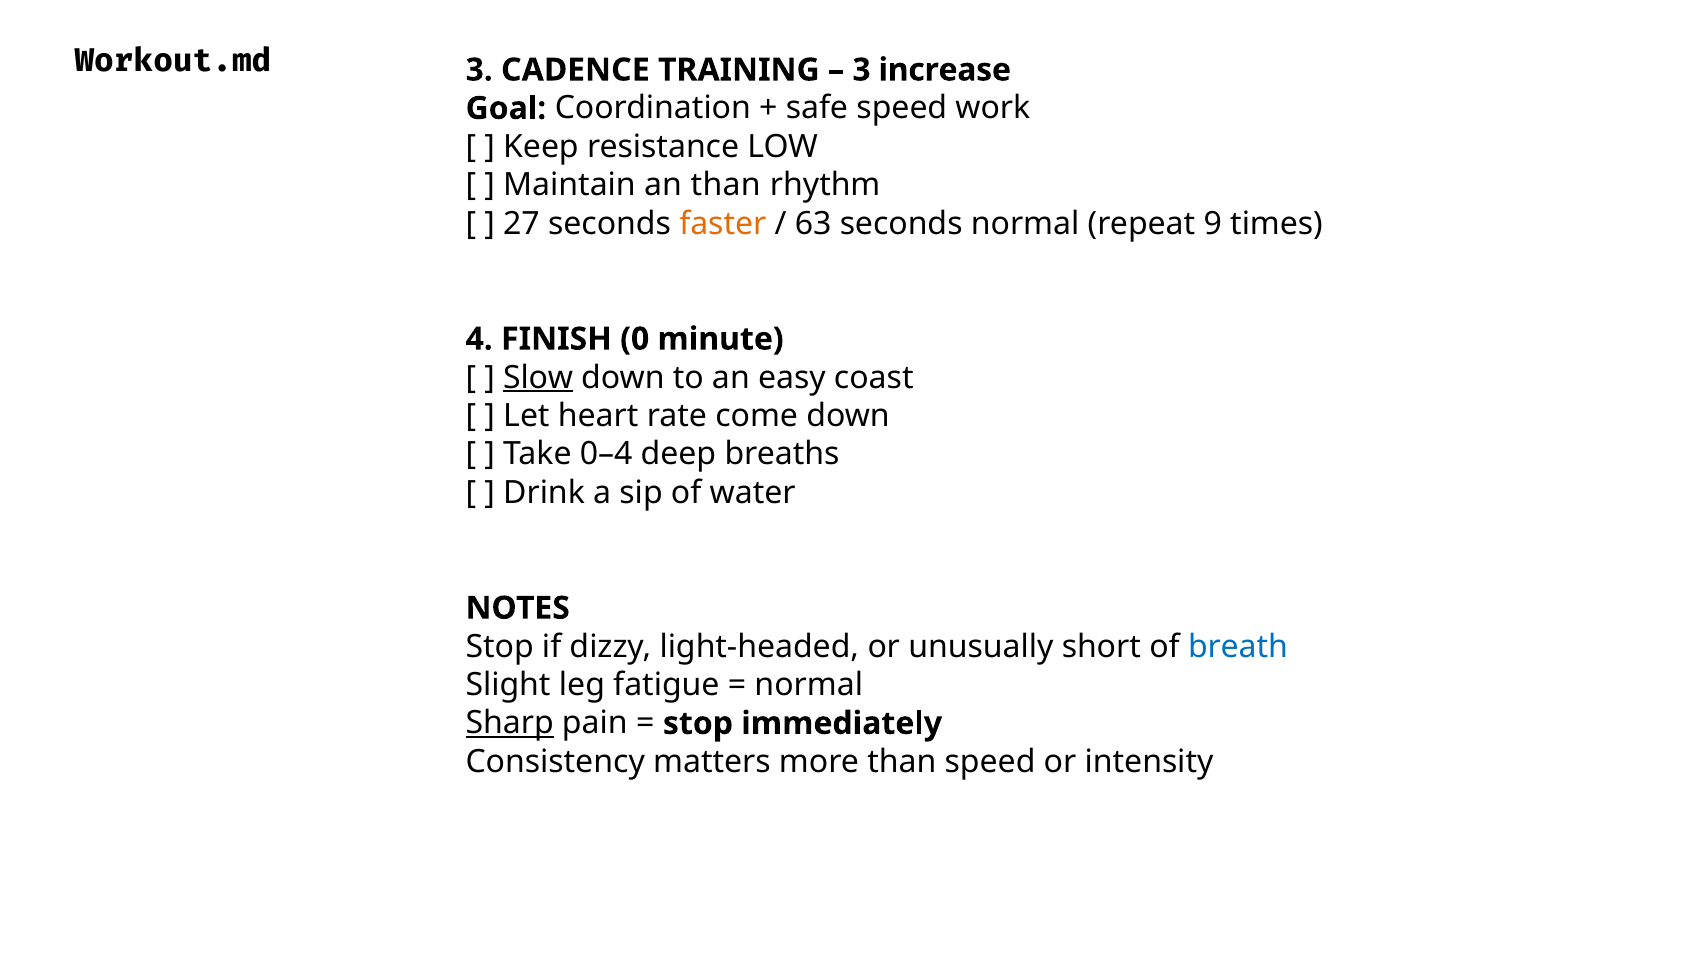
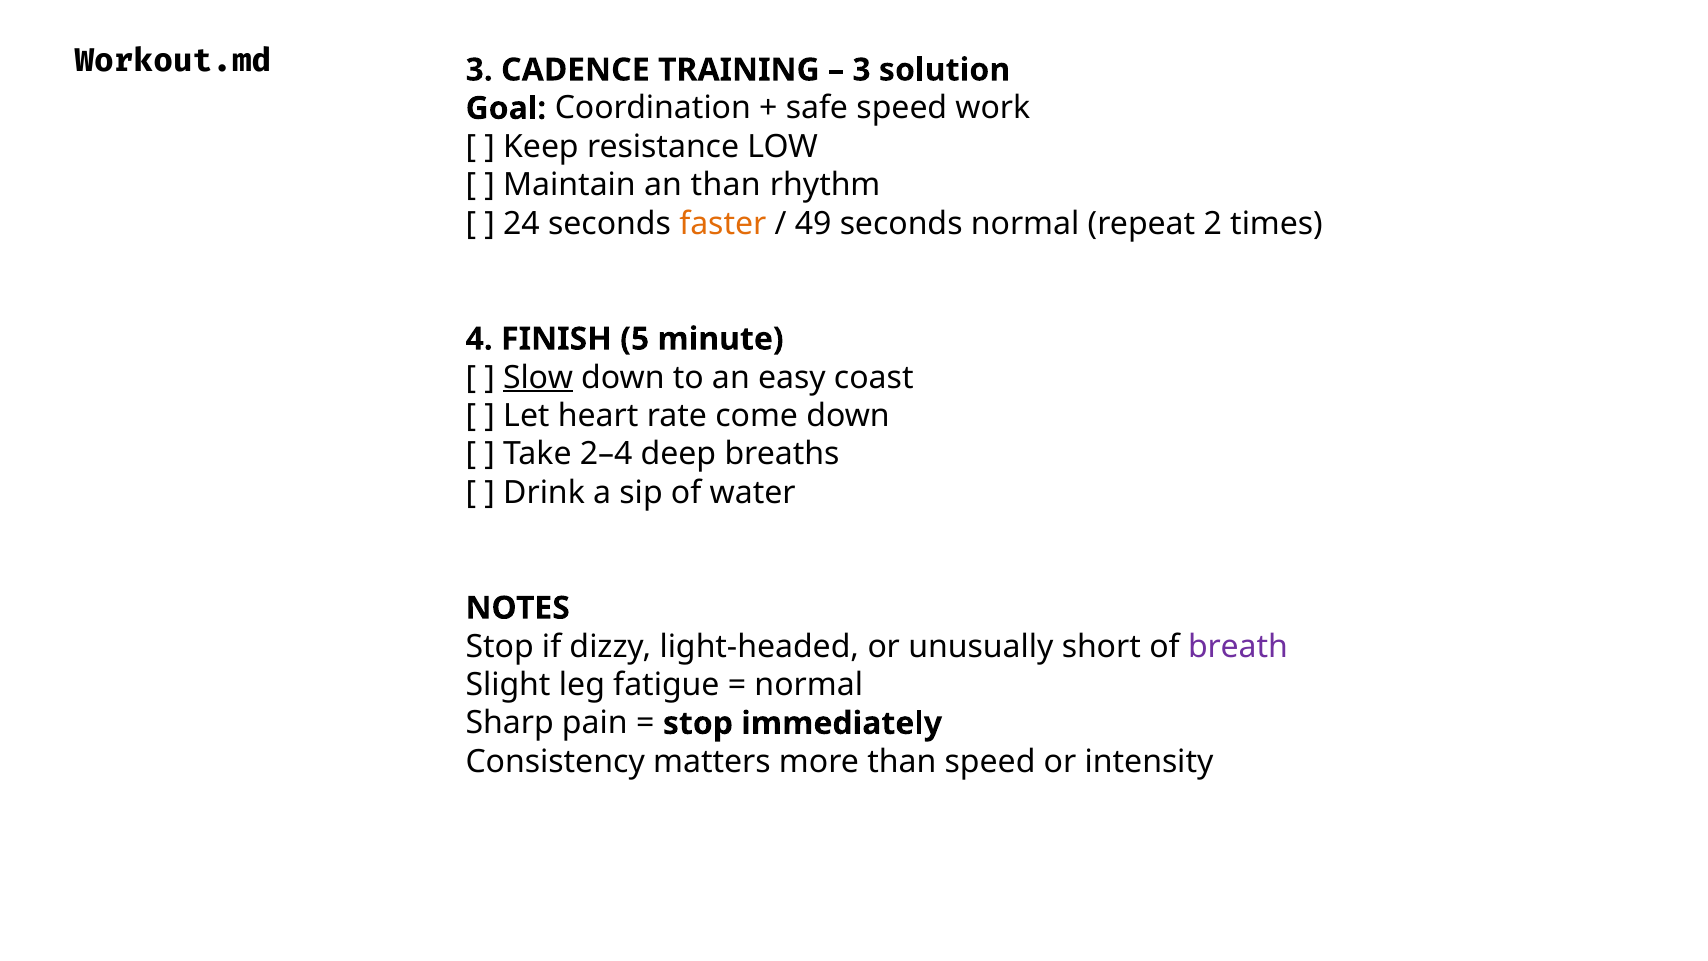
3 increase: increase -> solution (945, 70)
27: 27 -> 24 (521, 224)
63: 63 -> 49 (813, 224)
repeat 9: 9 -> 2 (1213, 224)
0: 0 -> 5 (635, 339)
0–4: 0–4 -> 2–4 (606, 454)
breath colour: blue -> purple (1238, 646)
Sharp underline: present -> none (510, 723)
